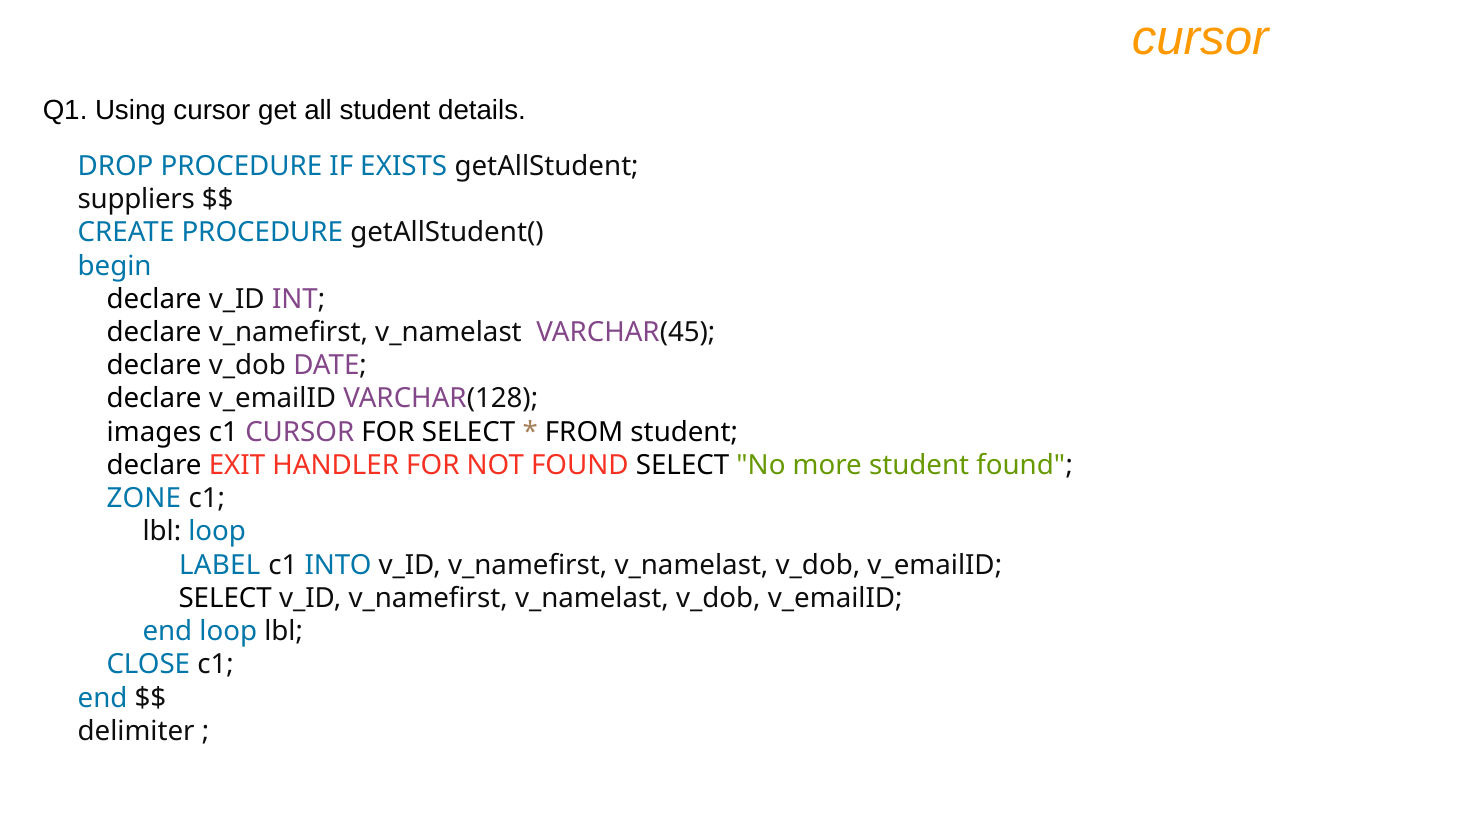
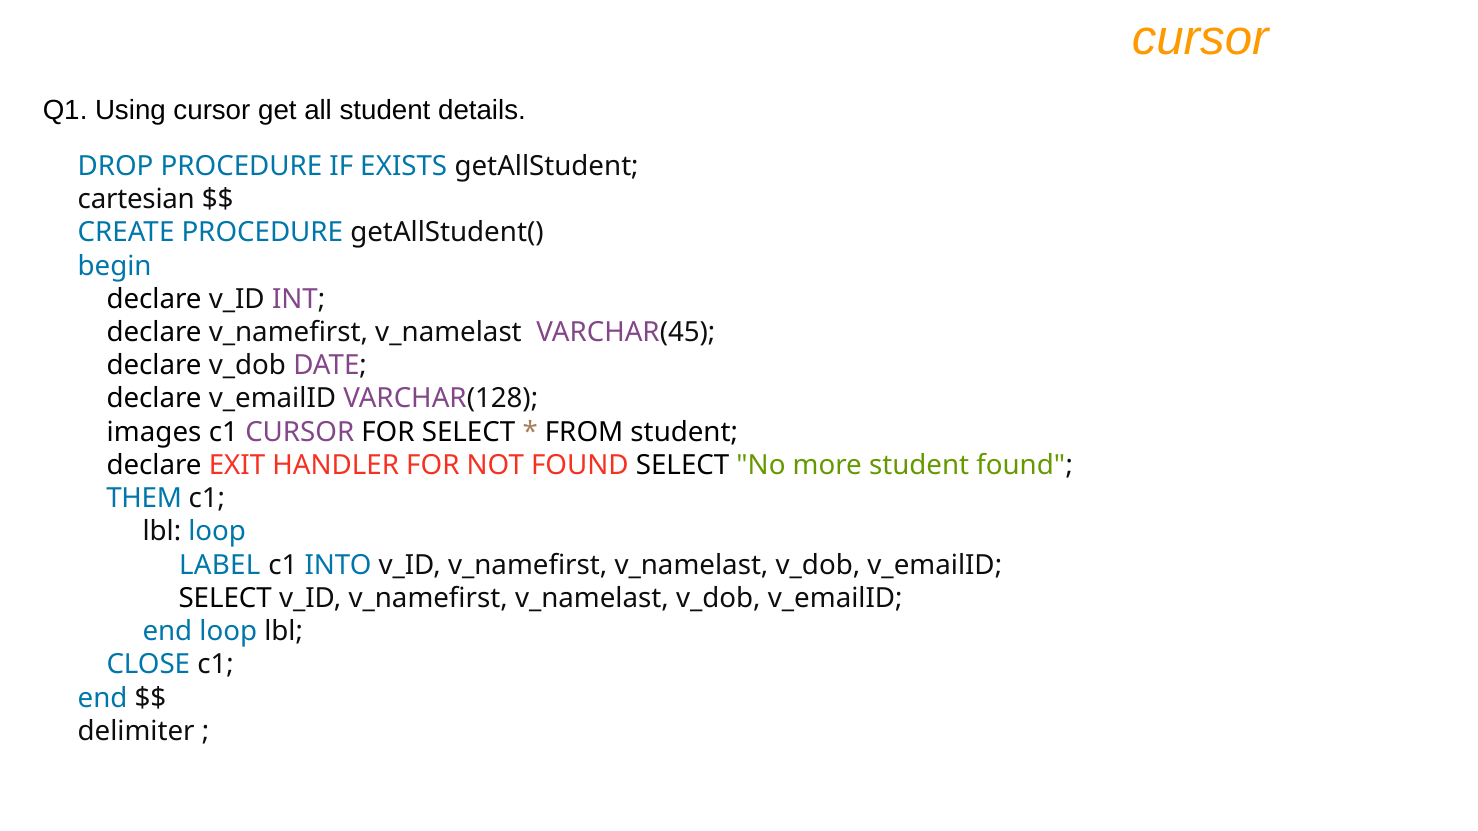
suppliers: suppliers -> cartesian (136, 200)
ZONE: ZONE -> THEM (144, 499)
